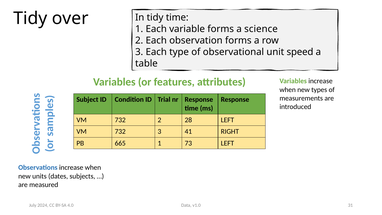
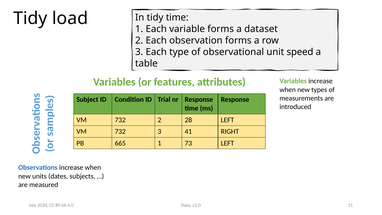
over: over -> load (70, 18)
science: science -> dataset (261, 29)
